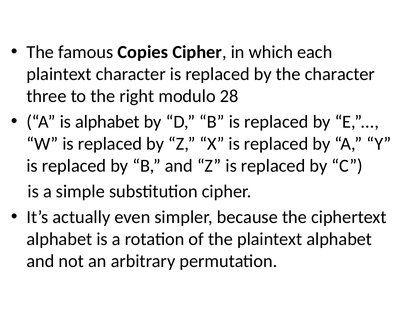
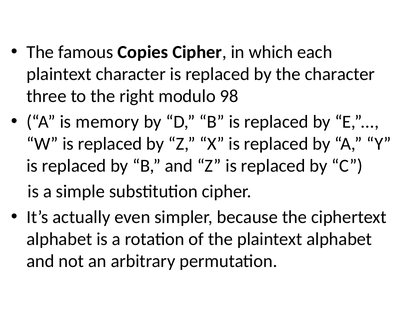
28: 28 -> 98 (229, 96)
is alphabet: alphabet -> memory (107, 122)
